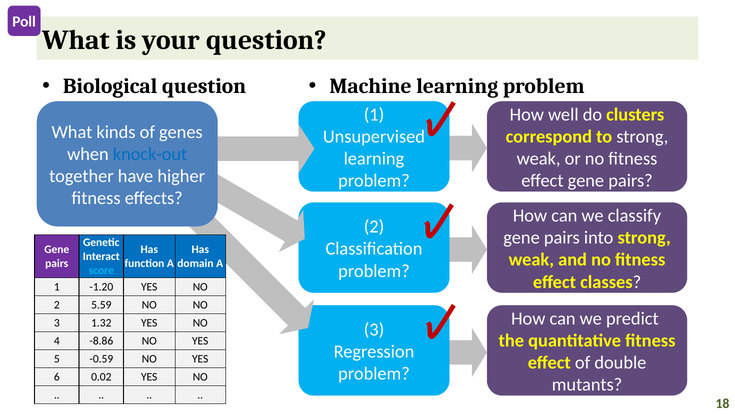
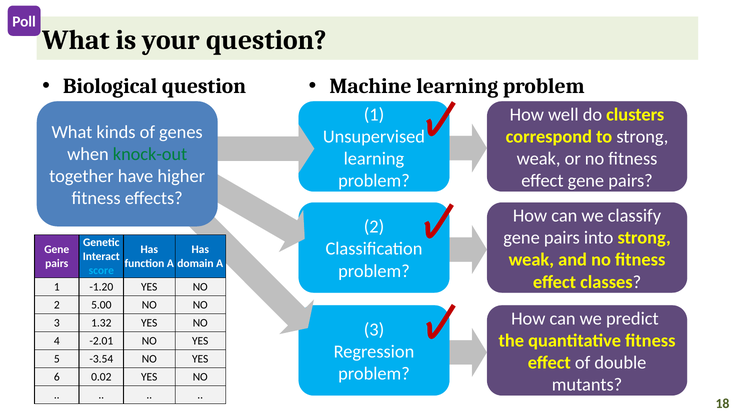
knock-out colour: blue -> green (150, 154)
5.59: 5.59 -> 5.00 (101, 305)
-8.86: -8.86 -> -2.01 (101, 341)
-0.59: -0.59 -> -3.54 (101, 359)
